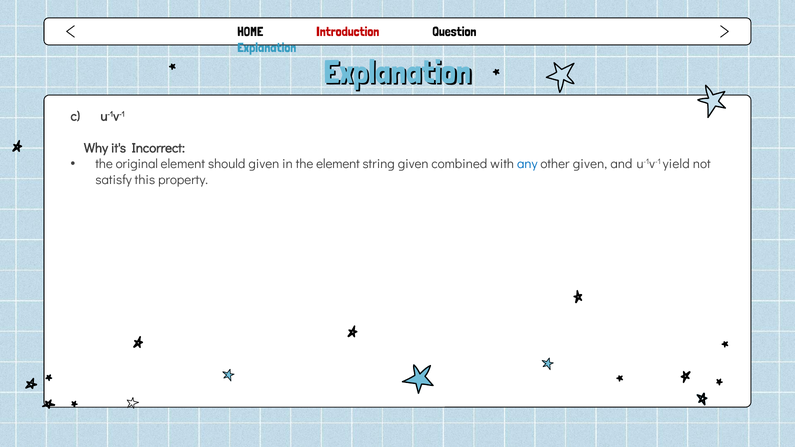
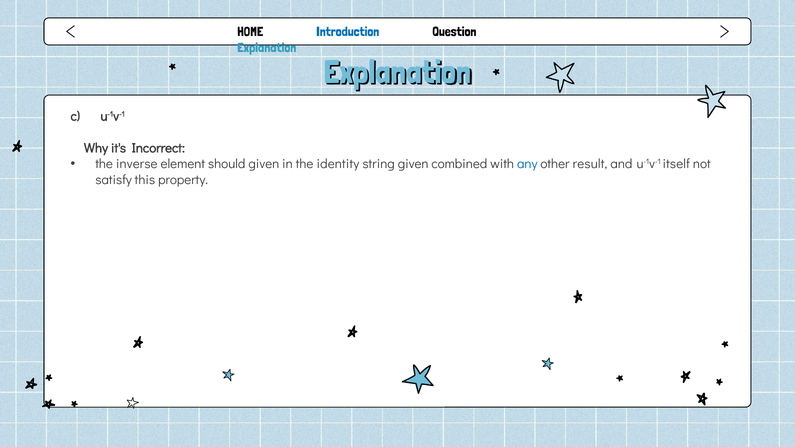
Introduction colour: red -> blue (348, 32)
original: original -> inverse (137, 164)
the element: element -> identity (338, 164)
other given: given -> result (590, 164)
yield: yield -> itself (676, 164)
